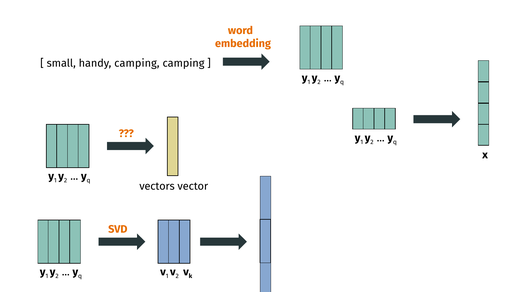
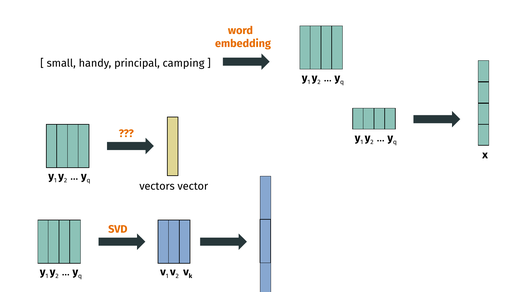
handy camping: camping -> principal (137, 63)
